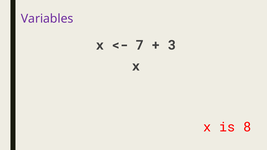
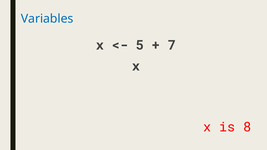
Variables colour: purple -> blue (47, 19)
7: 7 -> 5 (140, 45)
3: 3 -> 7 (172, 45)
